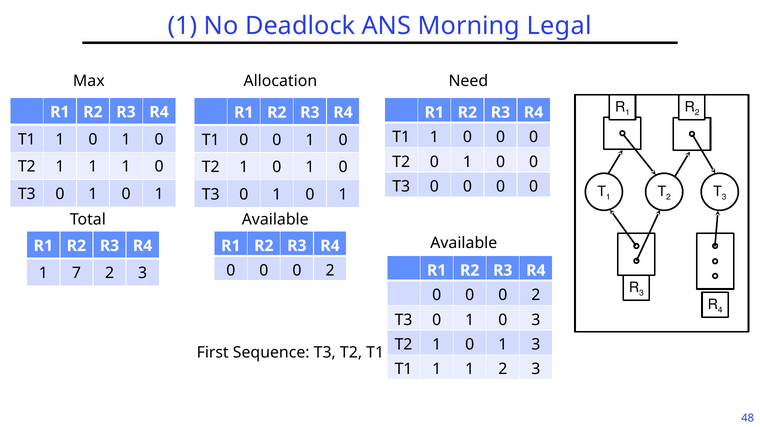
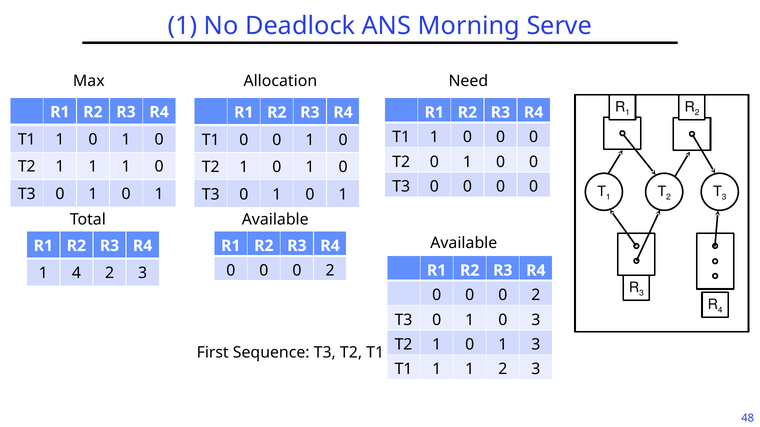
Legal: Legal -> Serve (559, 26)
1 7: 7 -> 4 (76, 273)
